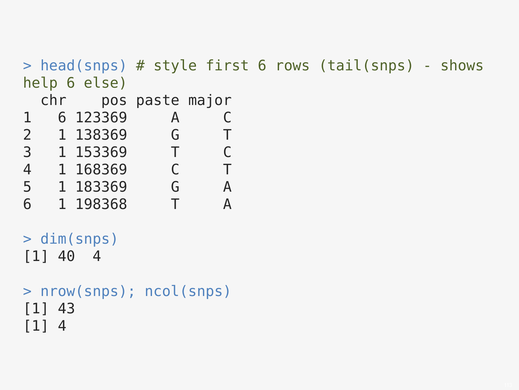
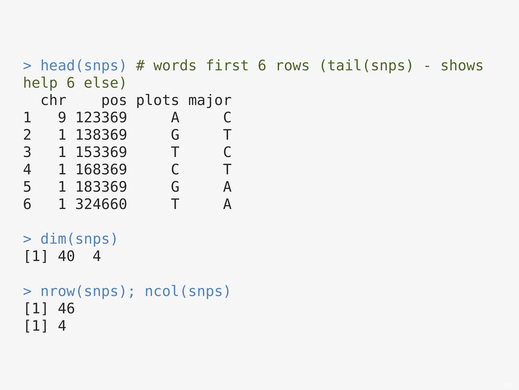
style: style -> words (175, 66)
paste: paste -> plots (158, 100)
1 6: 6 -> 9 (62, 118)
198368: 198368 -> 324660 (101, 204)
43: 43 -> 46 (66, 308)
